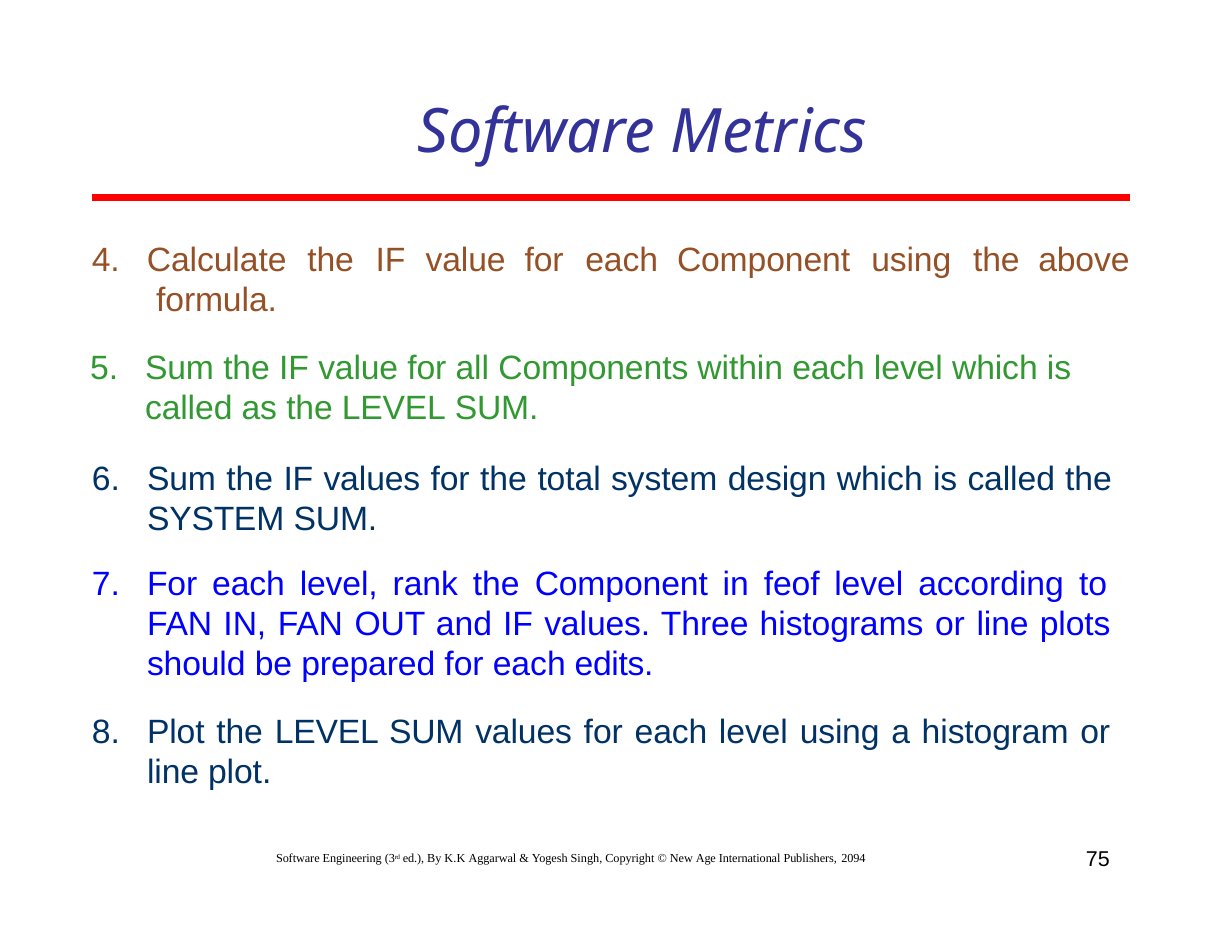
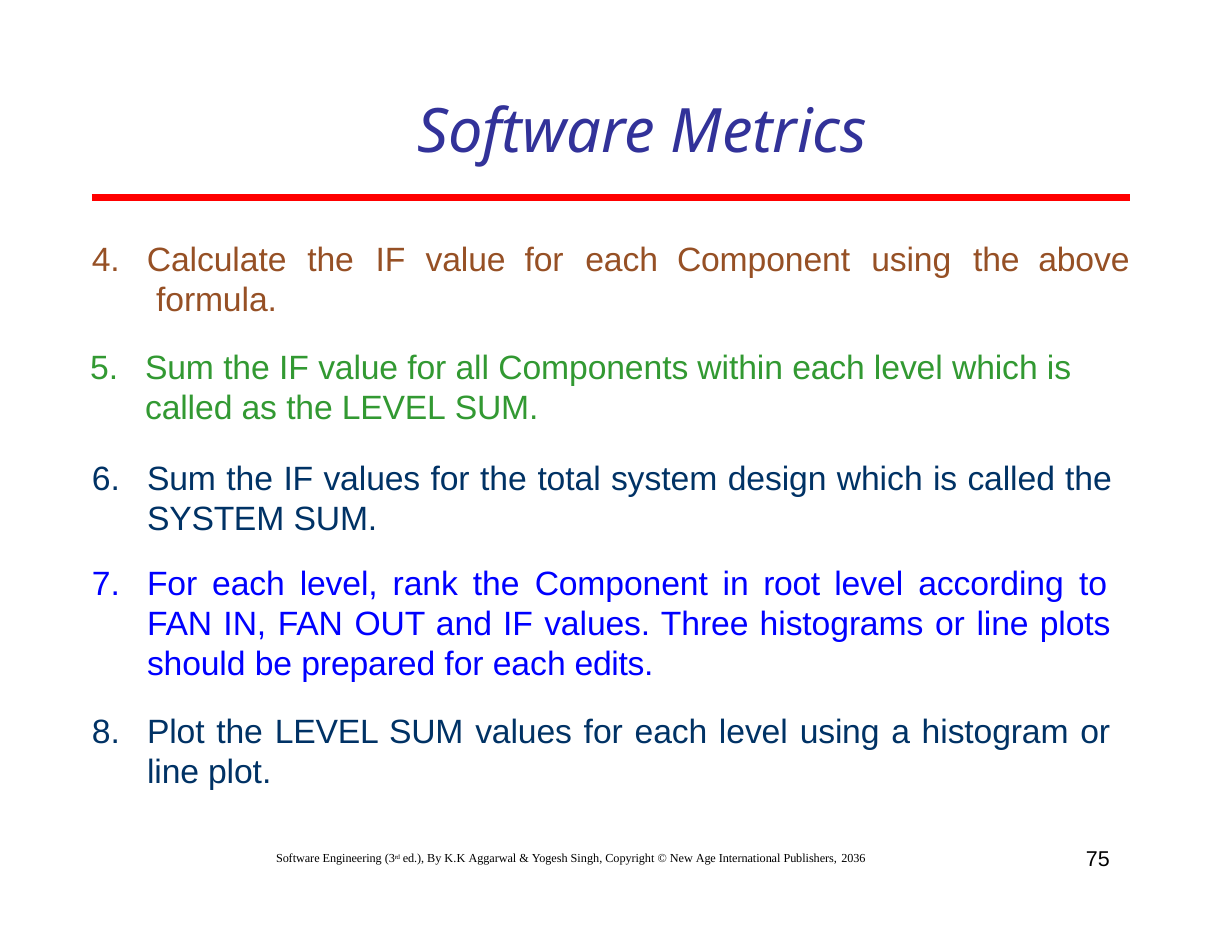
feof: feof -> root (792, 585)
2094: 2094 -> 2036 (853, 859)
